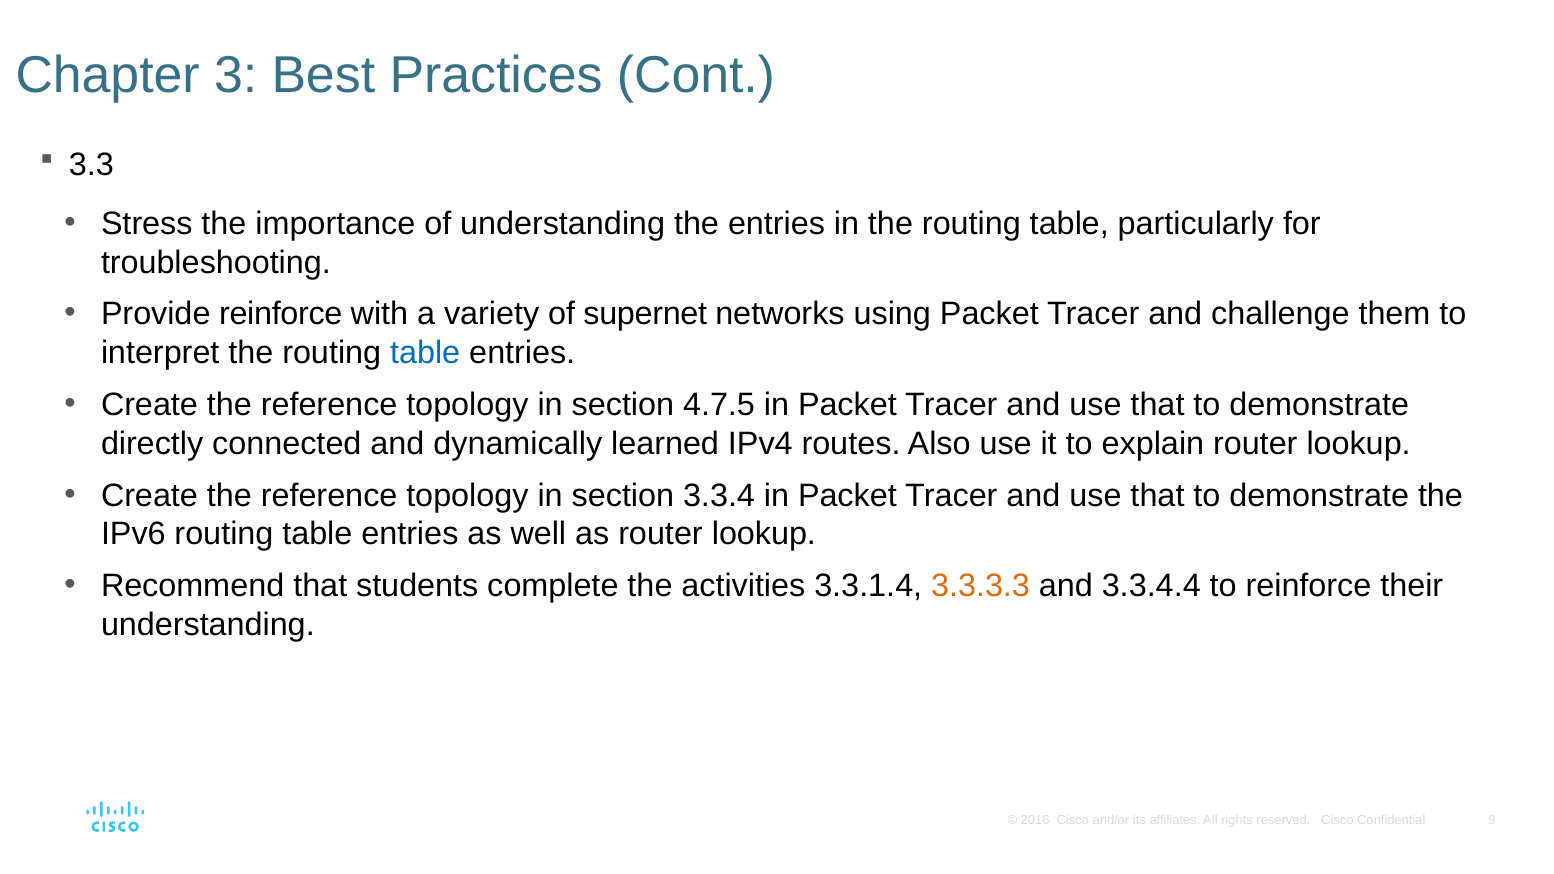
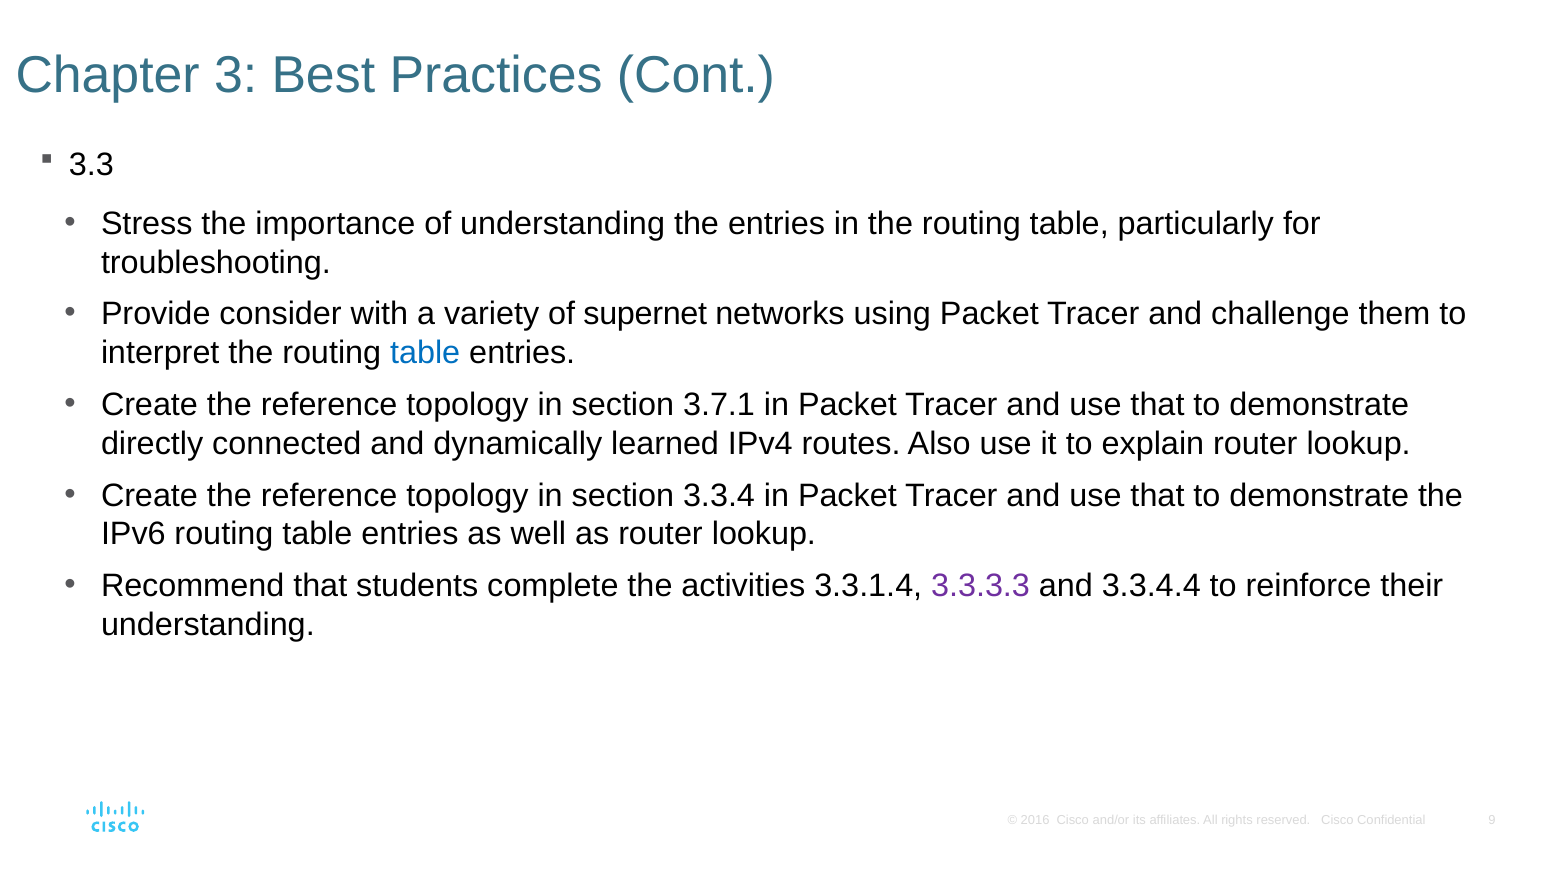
Provide reinforce: reinforce -> consider (281, 314)
4.7.5: 4.7.5 -> 3.7.1 (719, 405)
3.3.3.3 colour: orange -> purple (981, 586)
